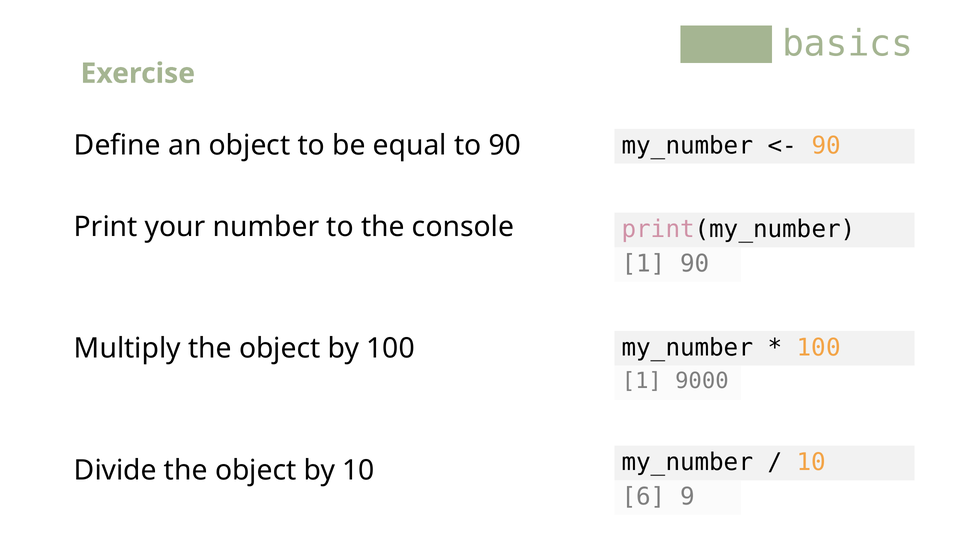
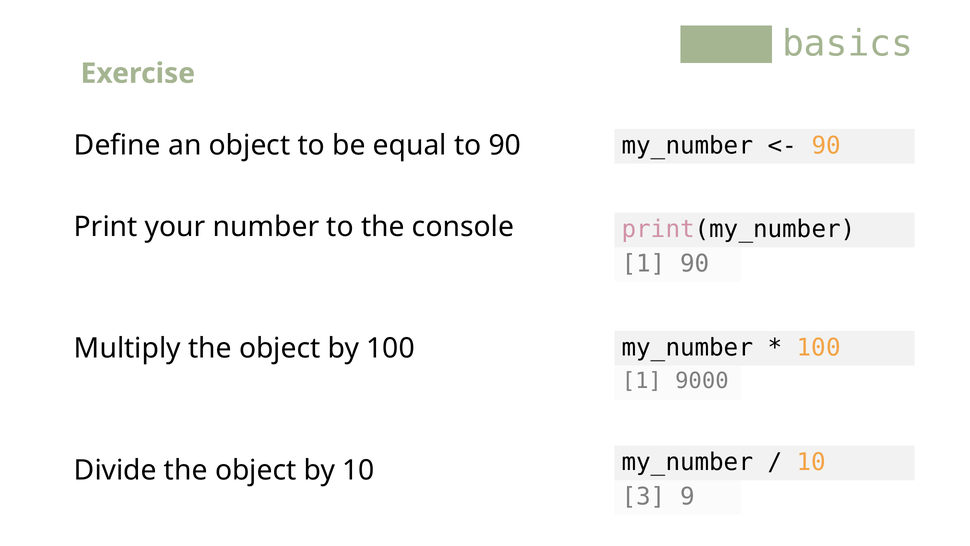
6: 6 -> 3 (644, 497)
